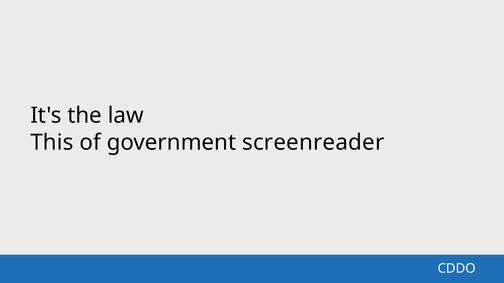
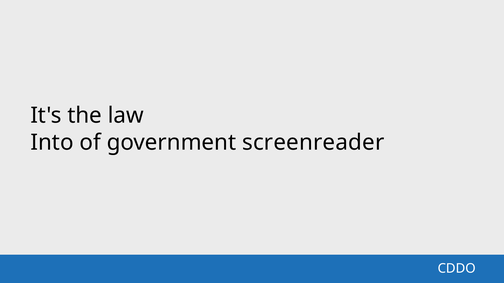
This: This -> Into (52, 143)
